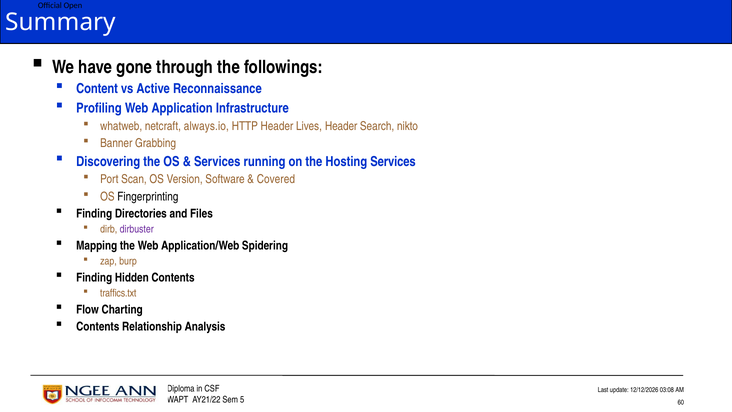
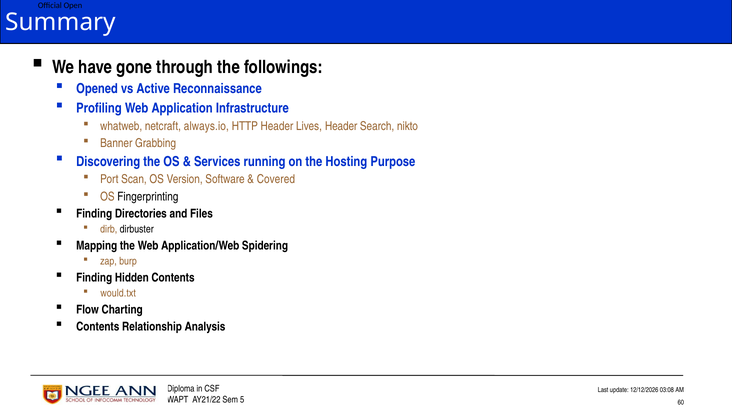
Content: Content -> Opened (97, 89)
Hosting Services: Services -> Purpose (393, 161)
dirbuster colour: purple -> black (137, 229)
traffics.txt: traffics.txt -> would.txt (118, 293)
